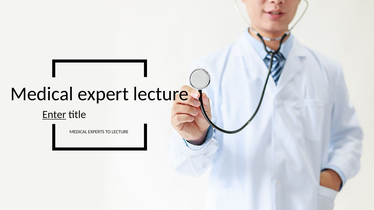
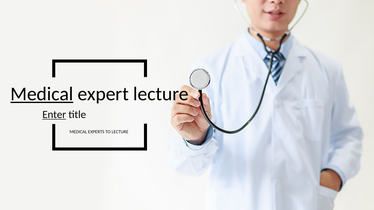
Medical underline: none -> present (42, 94)
